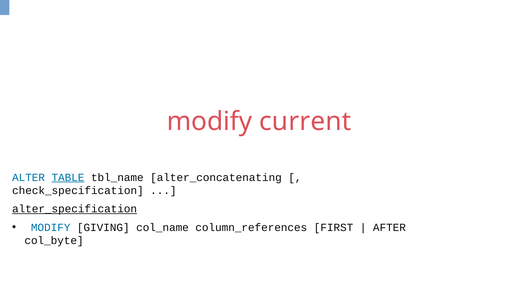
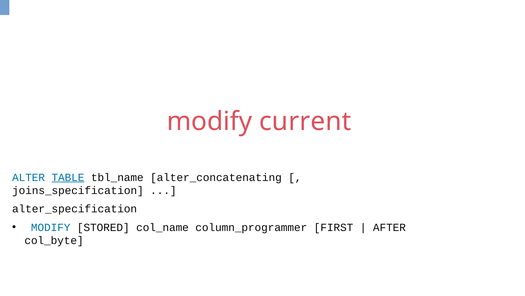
check_specification: check_specification -> joins_specification (78, 190)
alter_specification underline: present -> none (75, 209)
GIVING: GIVING -> STORED (103, 227)
column_references: column_references -> column_programmer (251, 227)
